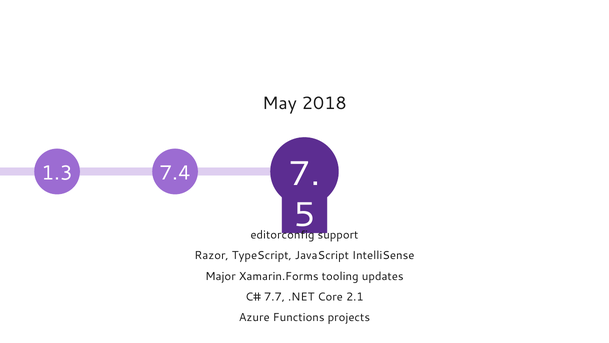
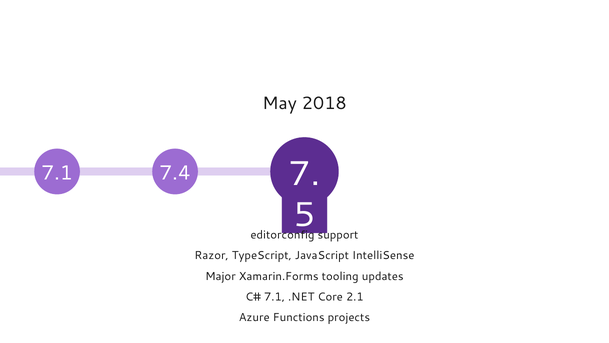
1.3: 1.3 -> 7.1 (57, 173)
7.7: 7.7 -> 7.1 (275, 296)
